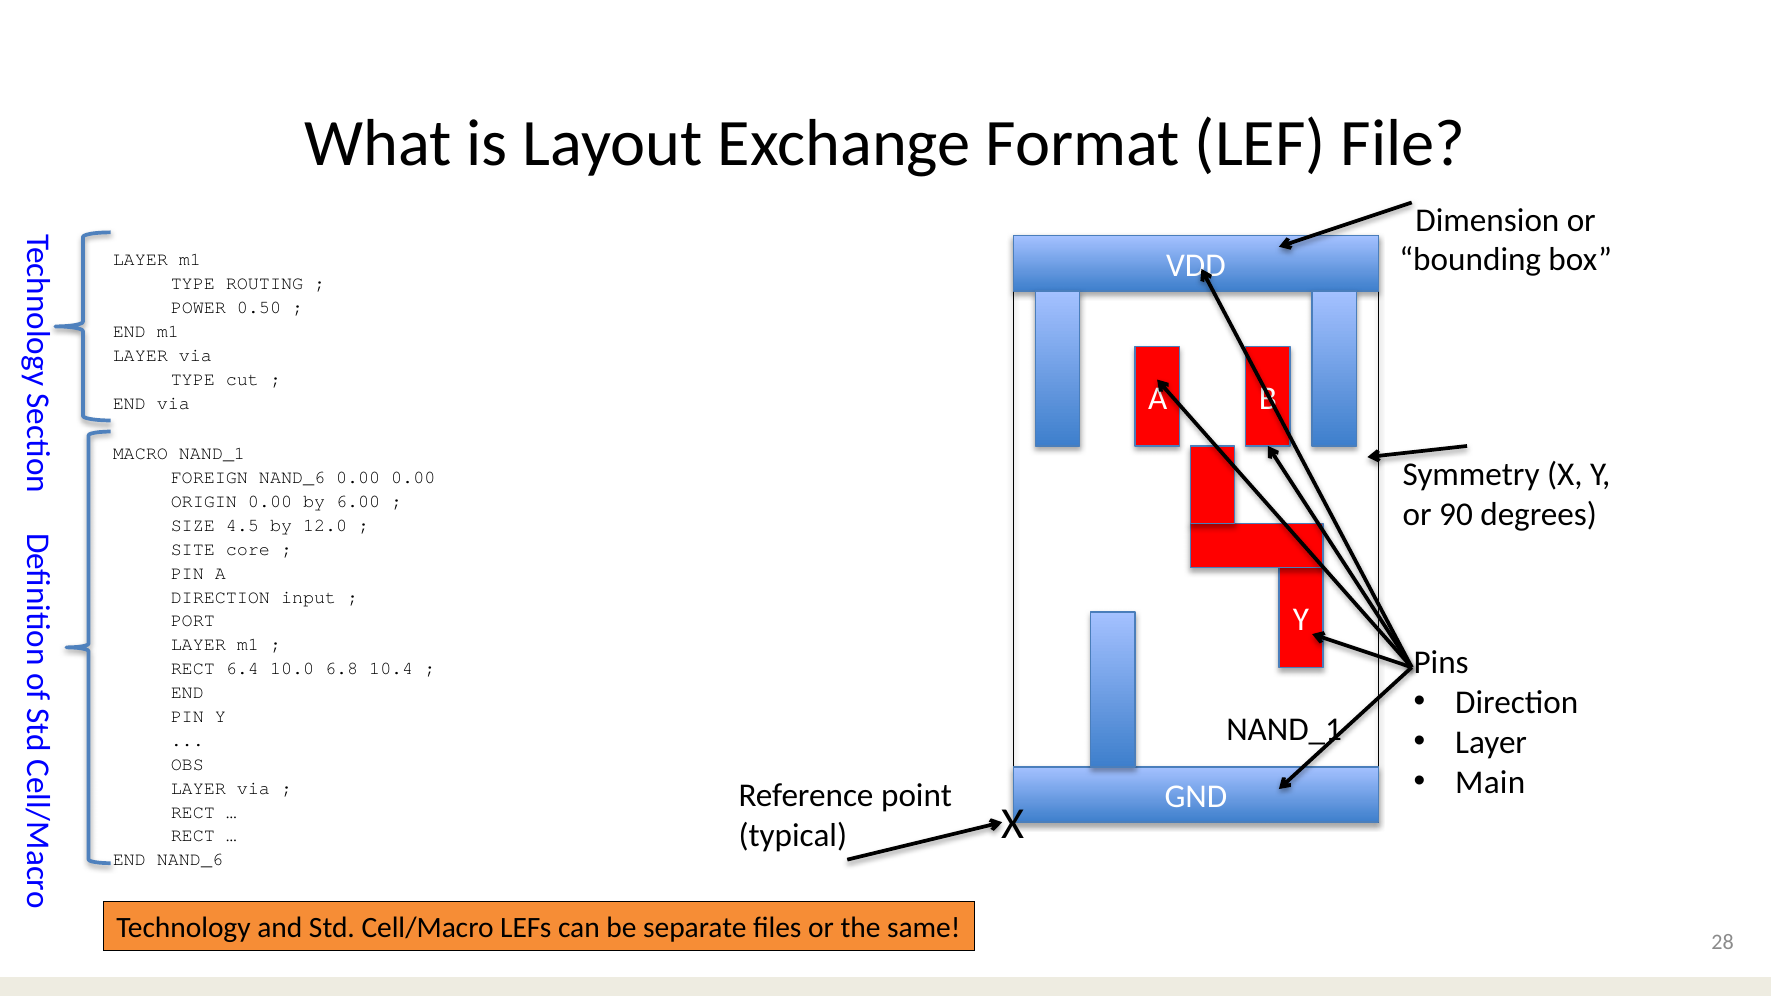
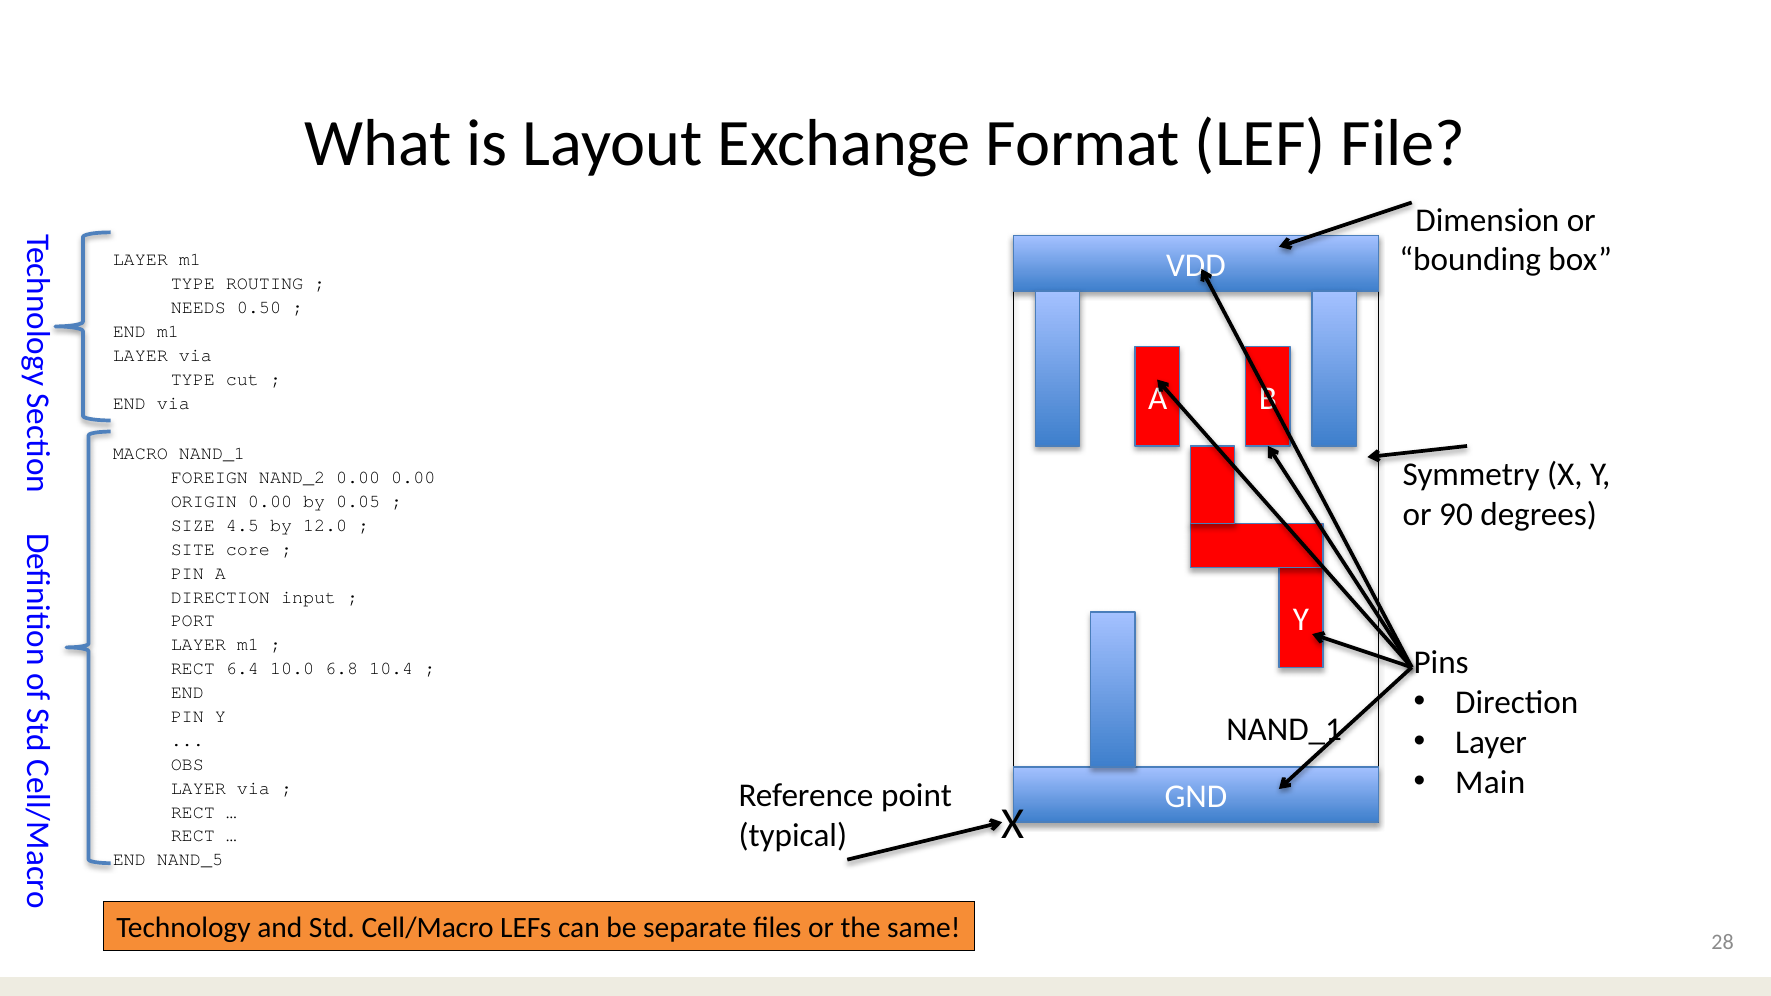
POWER: POWER -> NEEDS (198, 308)
FOREIGN NAND_6: NAND_6 -> NAND_2 (292, 478)
6.00: 6.00 -> 0.05 (358, 501)
NAND_6: NAND_6 -> NAND_5 (190, 860)
